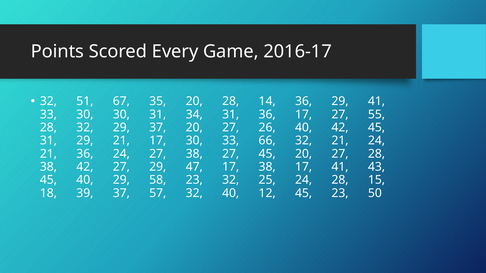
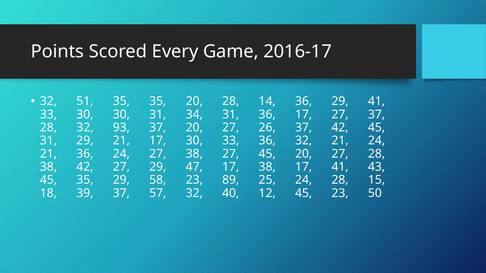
51 67: 67 -> 35 (121, 101)
27 55: 55 -> 37 (376, 115)
32 29: 29 -> 93 (121, 128)
26 40: 40 -> 37 (304, 128)
33 66: 66 -> 36 (267, 141)
45 40: 40 -> 35 (85, 180)
23 32: 32 -> 89 (231, 180)
